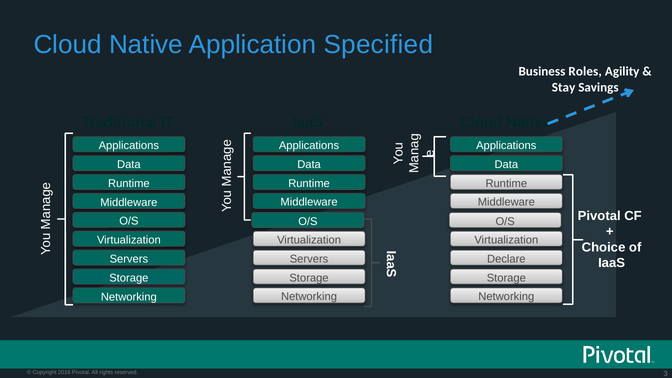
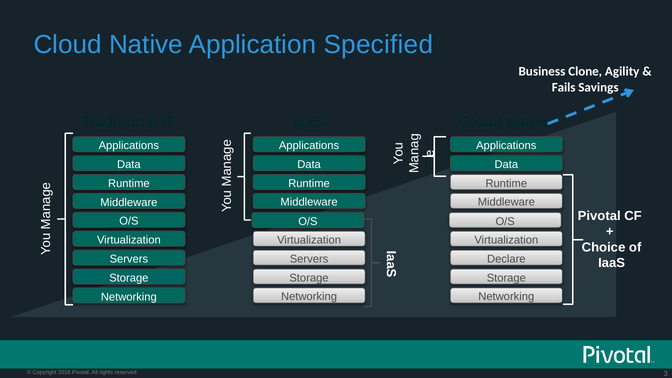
Roles: Roles -> Clone (585, 72)
Stay: Stay -> Fails (564, 87)
